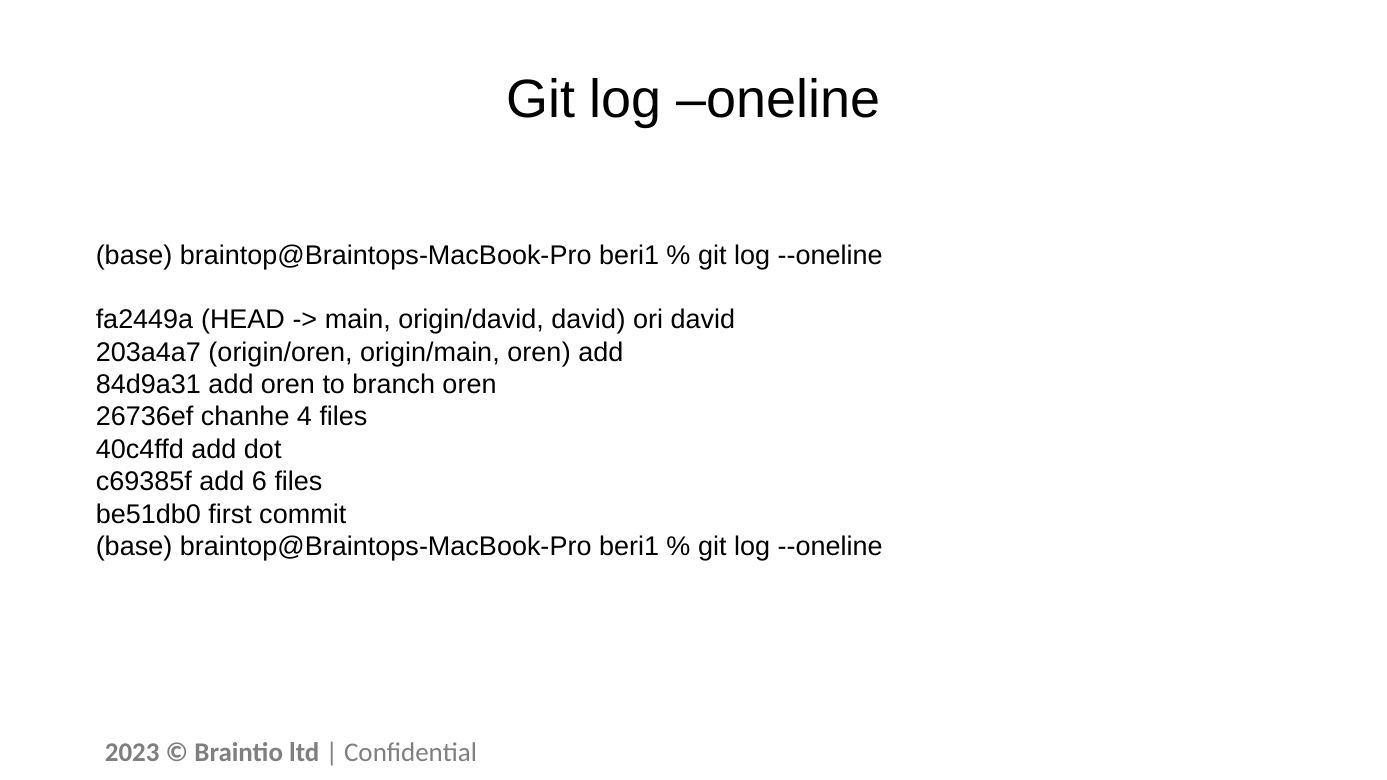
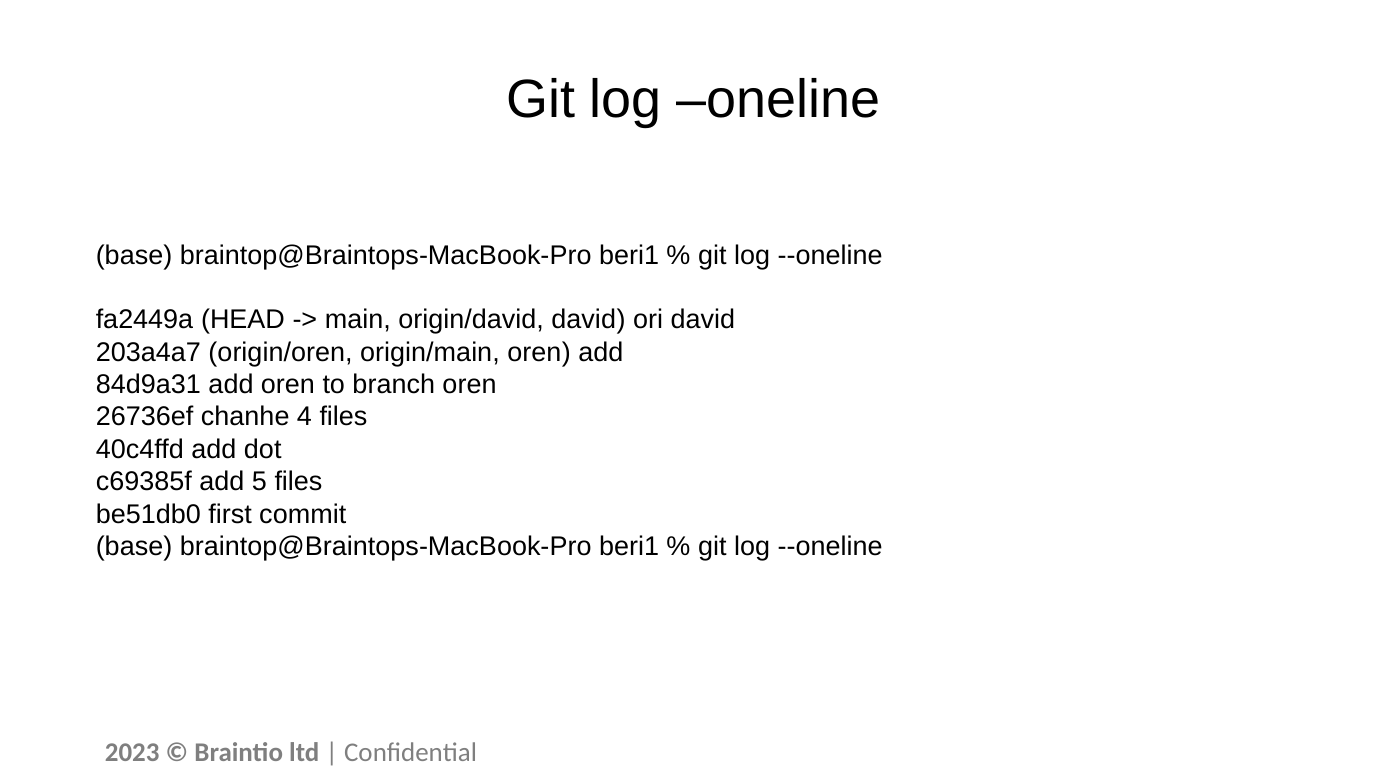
6: 6 -> 5 (259, 482)
